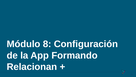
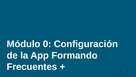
8: 8 -> 0 (47, 44)
Relacionan: Relacionan -> Frecuentes (32, 66)
